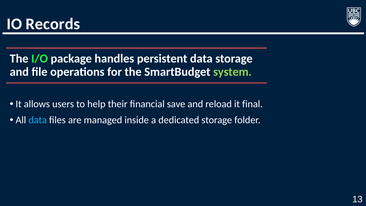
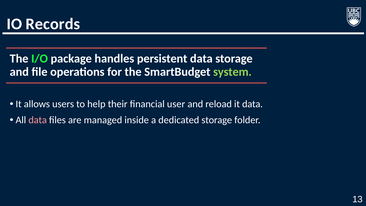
save: save -> user (176, 104)
it final: final -> data (252, 104)
data colour: light blue -> pink (38, 120)
